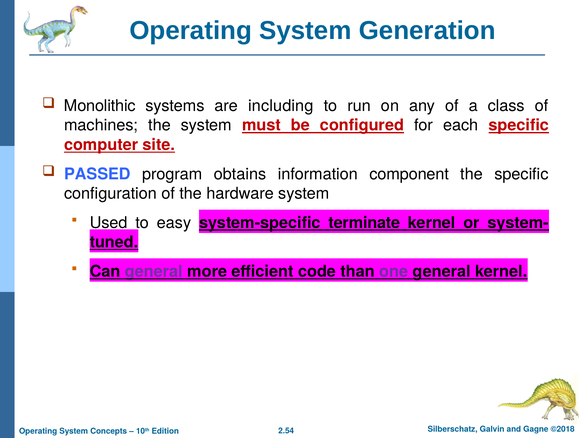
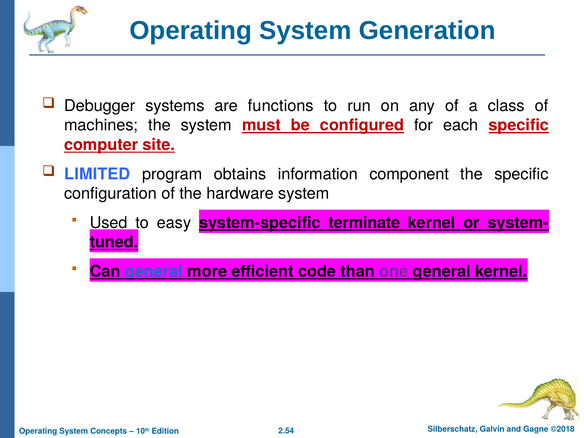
Monolithic: Monolithic -> Debugger (100, 106)
including: including -> functions (281, 106)
PASSED: PASSED -> LIMITED (97, 174)
general colour: purple -> blue (154, 271)
